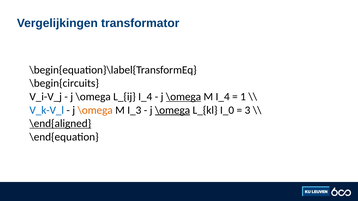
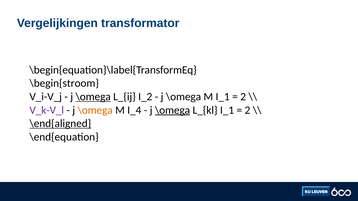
\begin{circuits: \begin{circuits -> \begin{stroom (64, 83)
\omega underline: none -> present (93, 97)
L_{ij I_4: I_4 -> I_2 (145, 97)
\omega underline: present -> none (184, 97)
M I_4: I_4 -> I_1 (223, 97)
1: 1 -> 2 (243, 97)
V_k-V_l colour: blue -> purple (47, 110)
I_3: I_3 -> I_4 (134, 110)
L_{kl I_0: I_0 -> I_1 (227, 110)
3: 3 -> 2 (247, 110)
